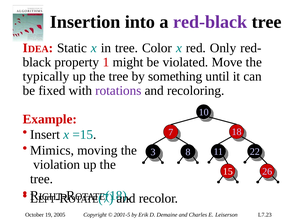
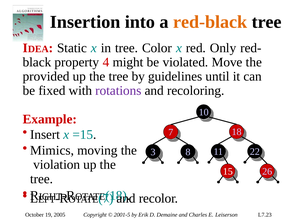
red-black colour: purple -> orange (210, 22)
1: 1 -> 4 (106, 62)
typically: typically -> provided (46, 77)
something: something -> guidelines (175, 77)
